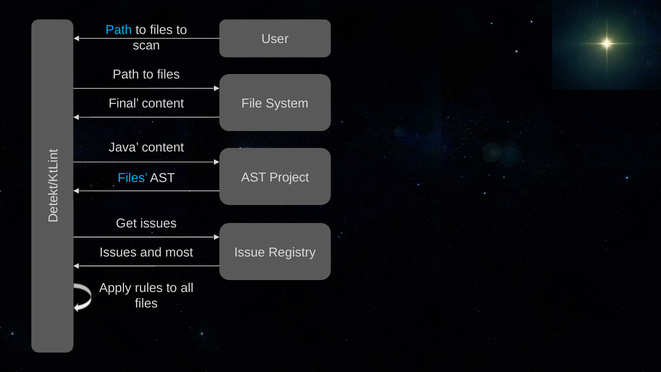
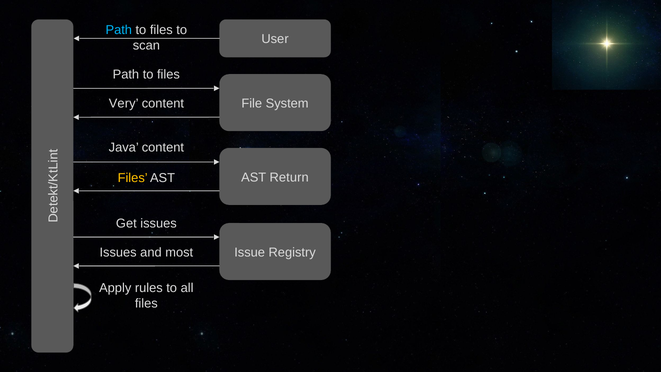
Final: Final -> Very (124, 104)
Project: Project -> Return (289, 177)
Files colour: light blue -> yellow (133, 178)
